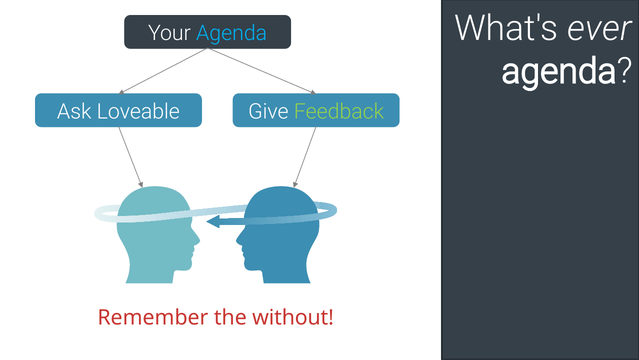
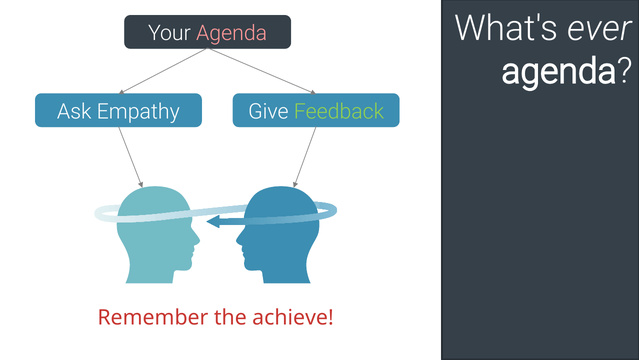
Agenda colour: light blue -> pink (232, 33)
Loveable: Loveable -> Empathy (138, 112)
without: without -> achieve (293, 317)
